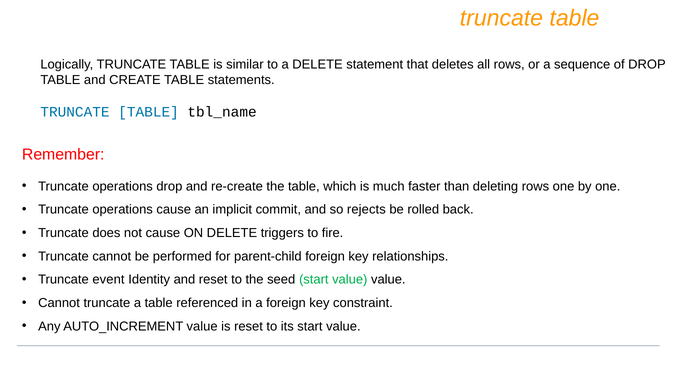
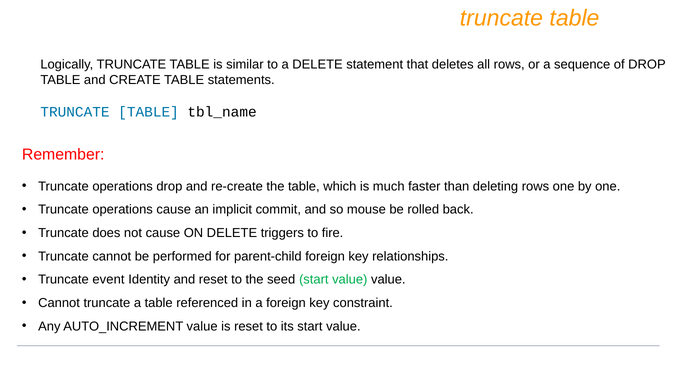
rejects: rejects -> mouse (366, 209)
